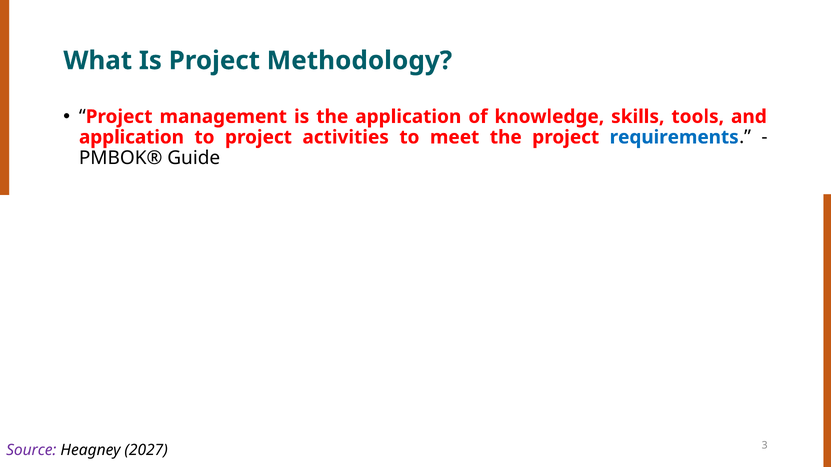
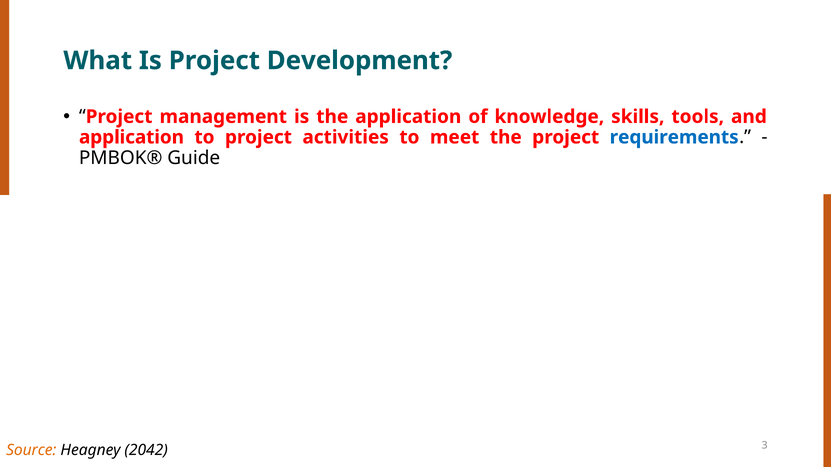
Methodology: Methodology -> Development (360, 61)
Source colour: purple -> orange (31, 450)
2027: 2027 -> 2042 (146, 450)
